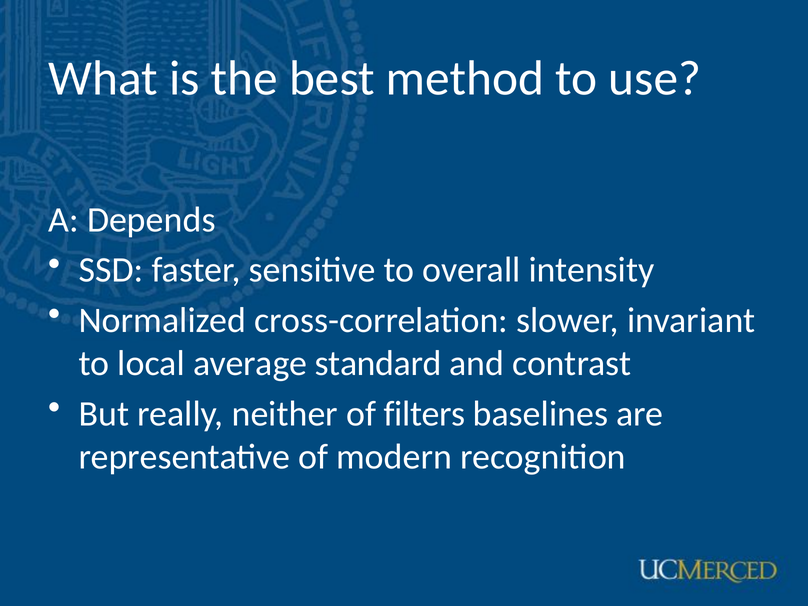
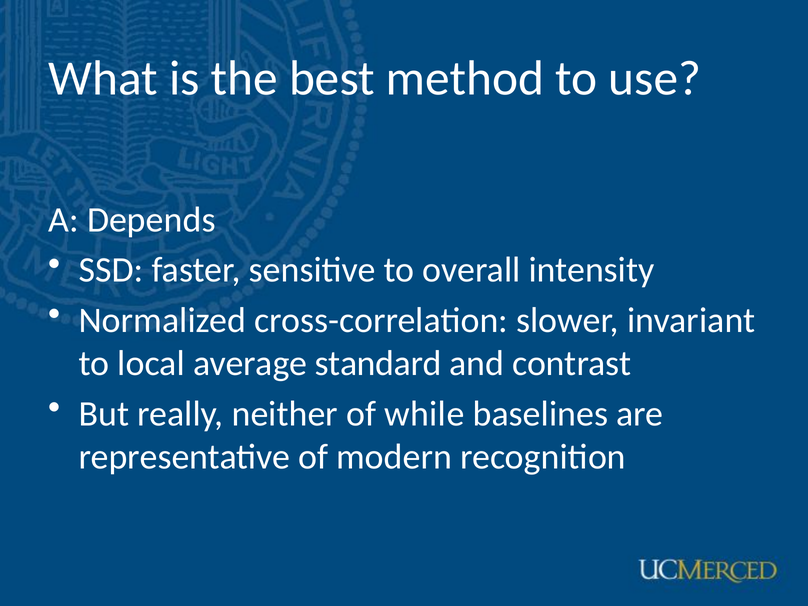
filters: filters -> while (424, 414)
